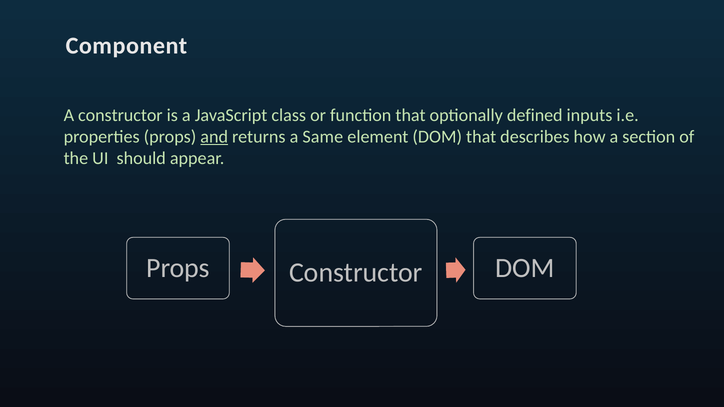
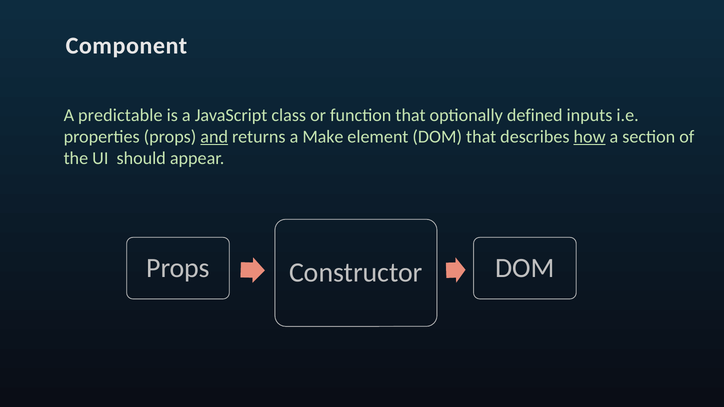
A constructor: constructor -> predictable (120, 115)
Same: Same -> Make (323, 137)
how underline: none -> present (590, 137)
